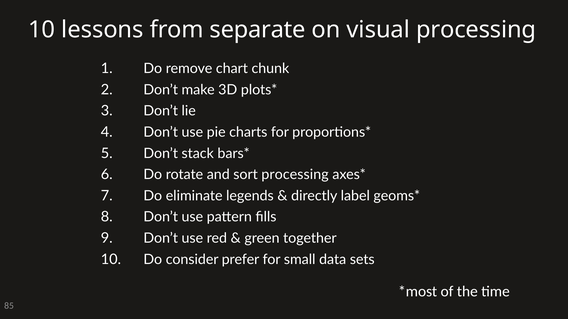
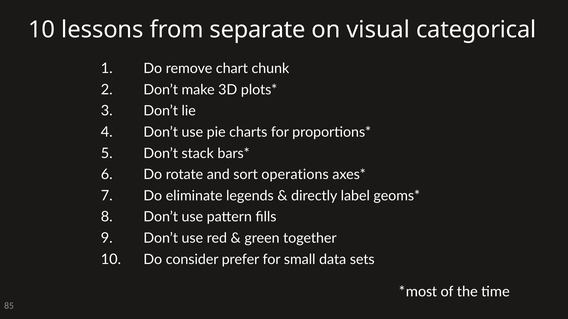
visual processing: processing -> categorical (476, 30)
sort processing: processing -> operations (295, 175)
